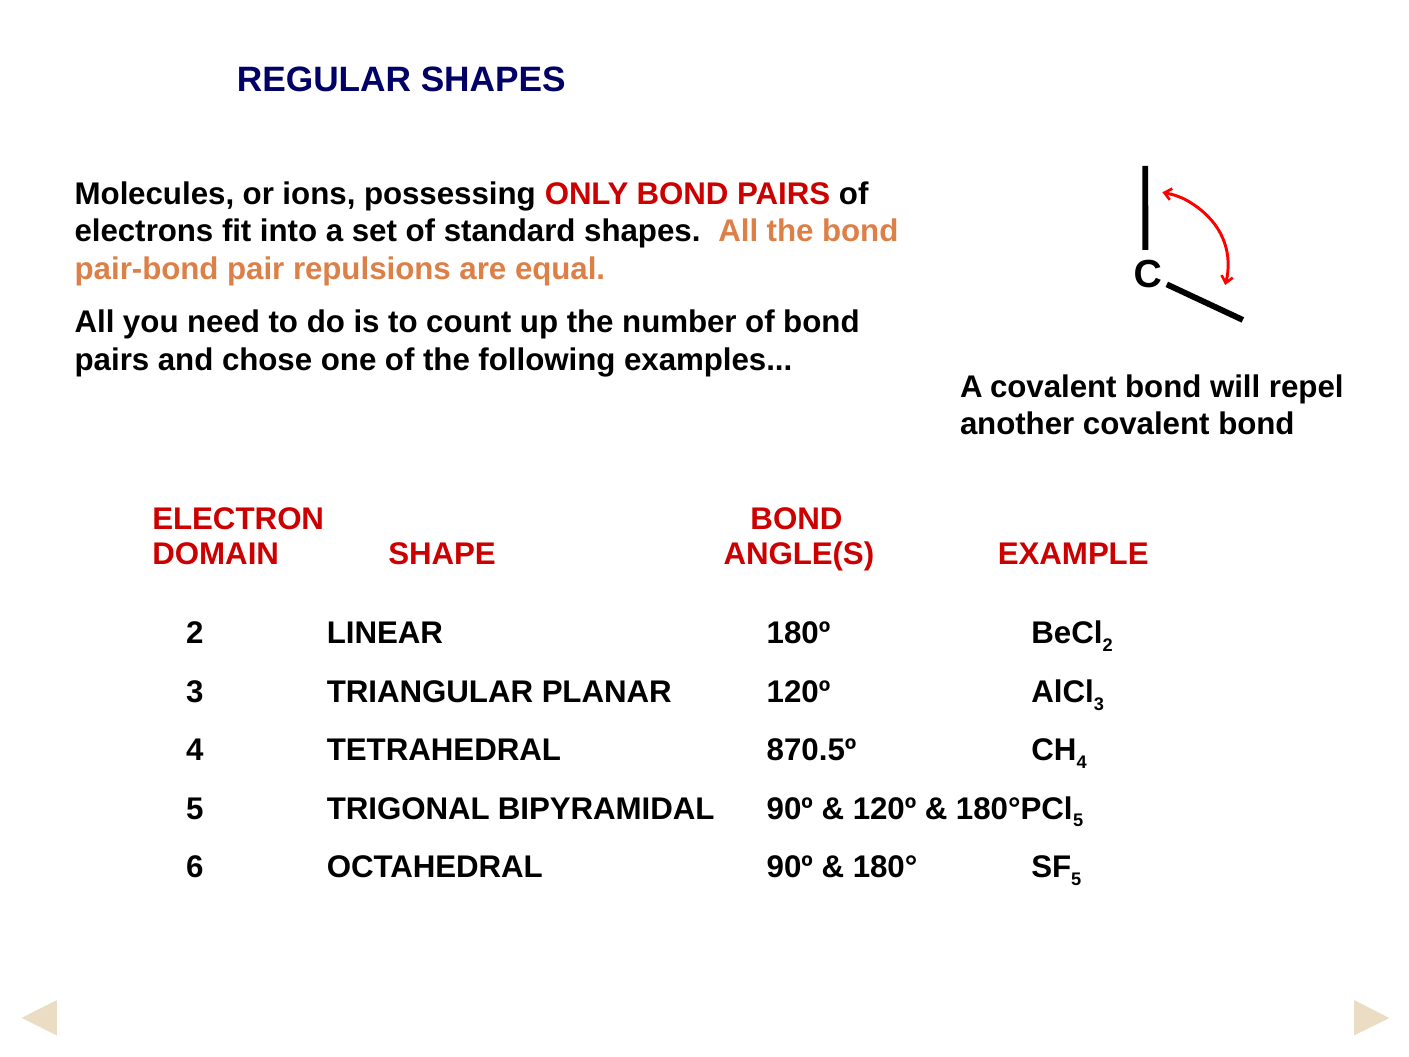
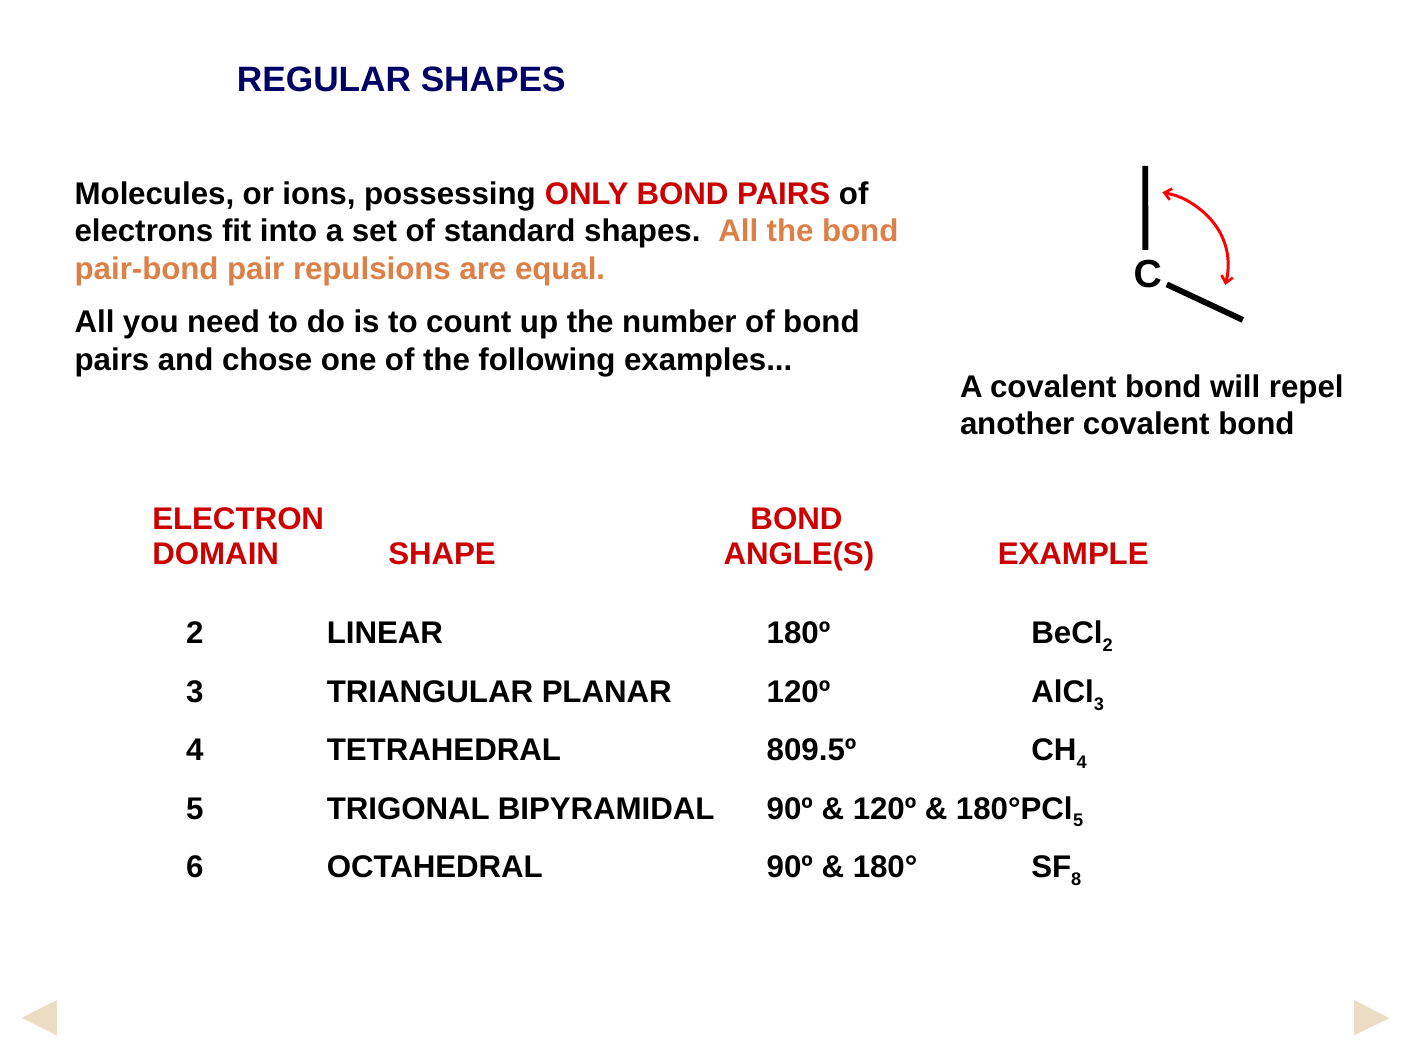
870.5º: 870.5º -> 809.5º (812, 750)
5: 5 -> 8 (1076, 879)
